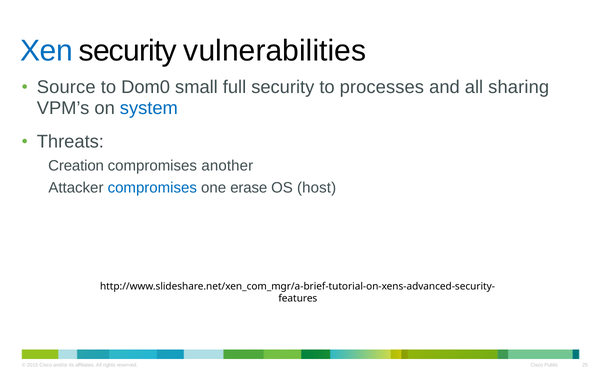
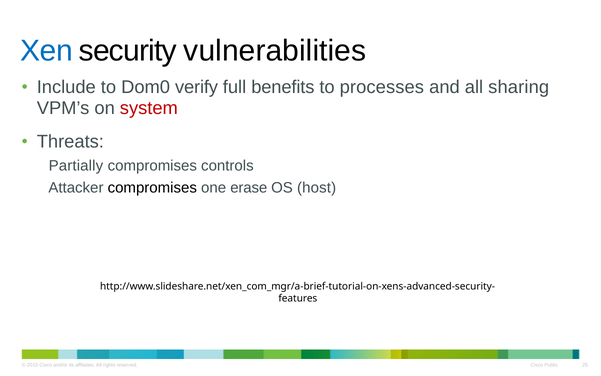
Source: Source -> Include (66, 87)
small: small -> verify (197, 87)
full security: security -> benefits (283, 87)
system colour: blue -> red (149, 108)
Creation: Creation -> Partially (76, 165)
another: another -> controls (227, 165)
compromises colour: blue -> black (152, 188)
